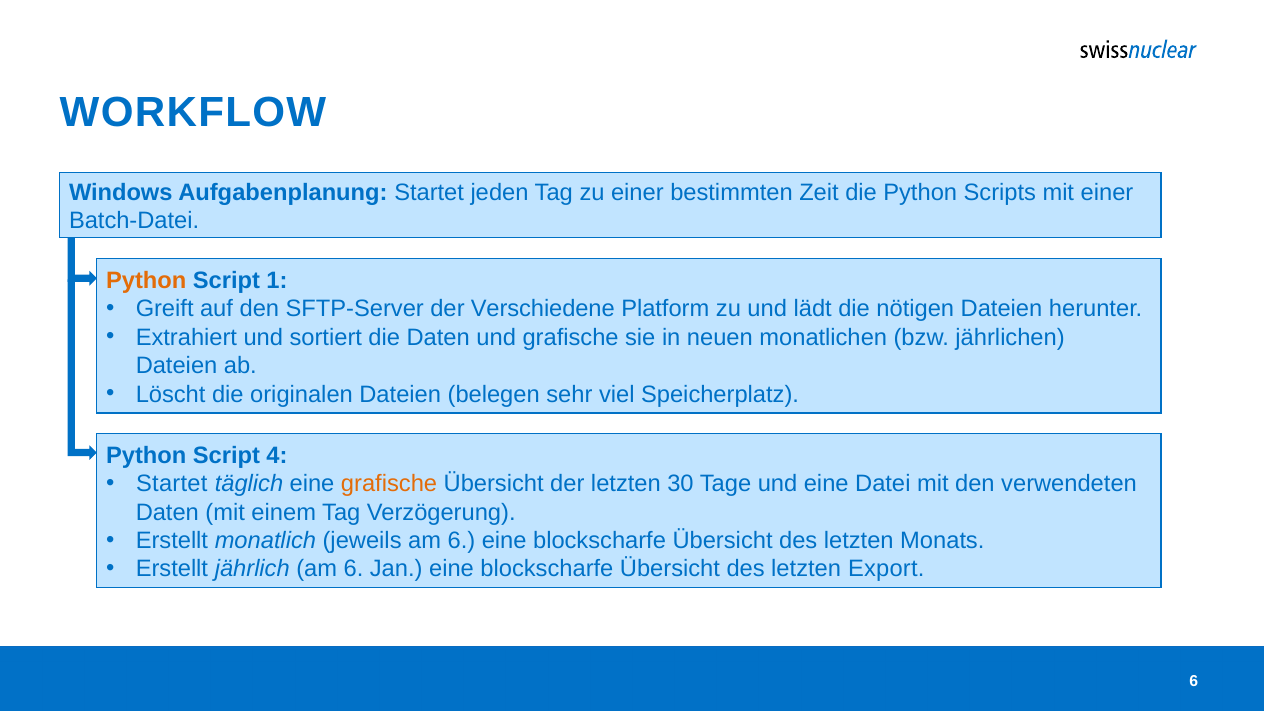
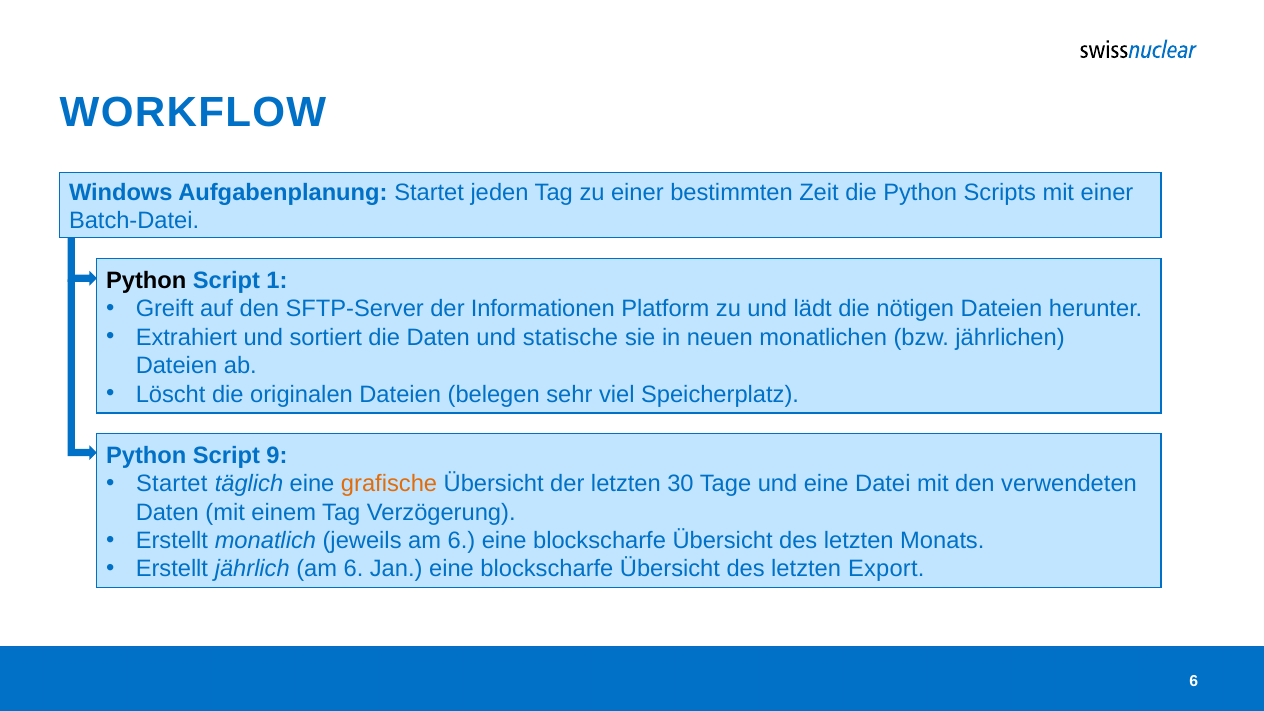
Python colour: orange -> black (146, 281)
Verschiedene: Verschiedene -> Informationen (543, 309)
und grafische: grafische -> statische (570, 337)
4: 4 -> 9 (277, 455)
